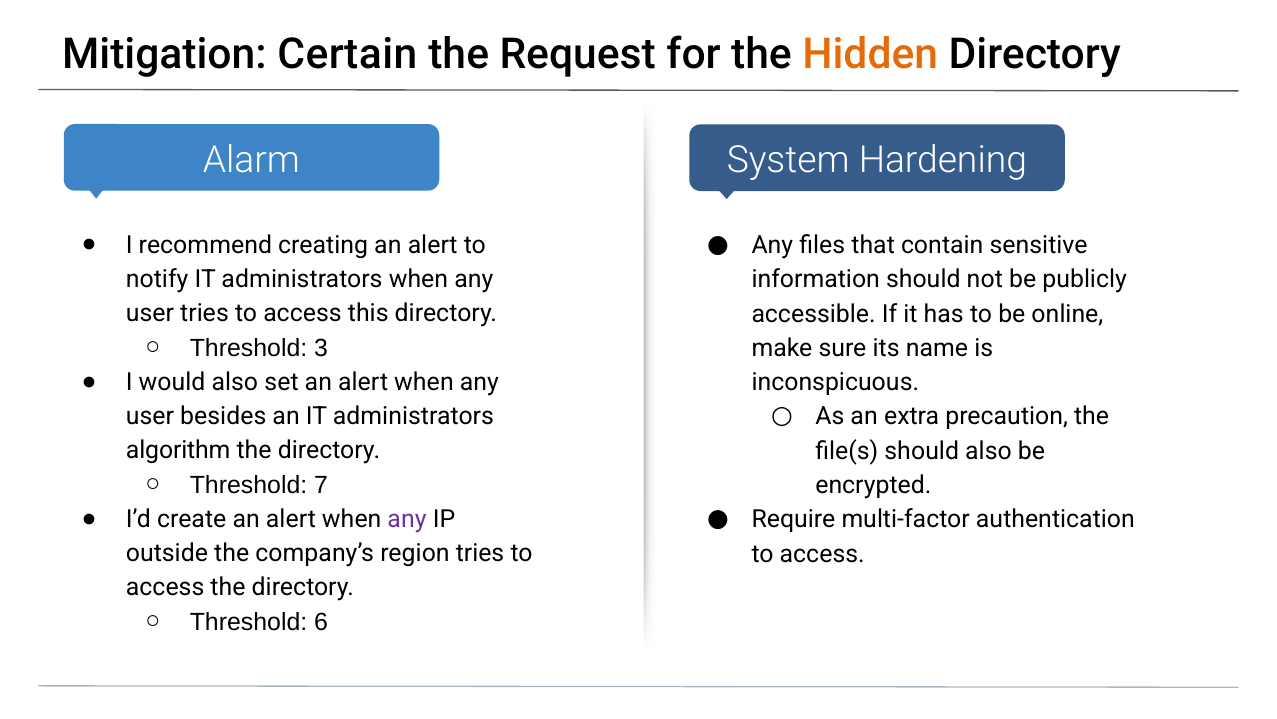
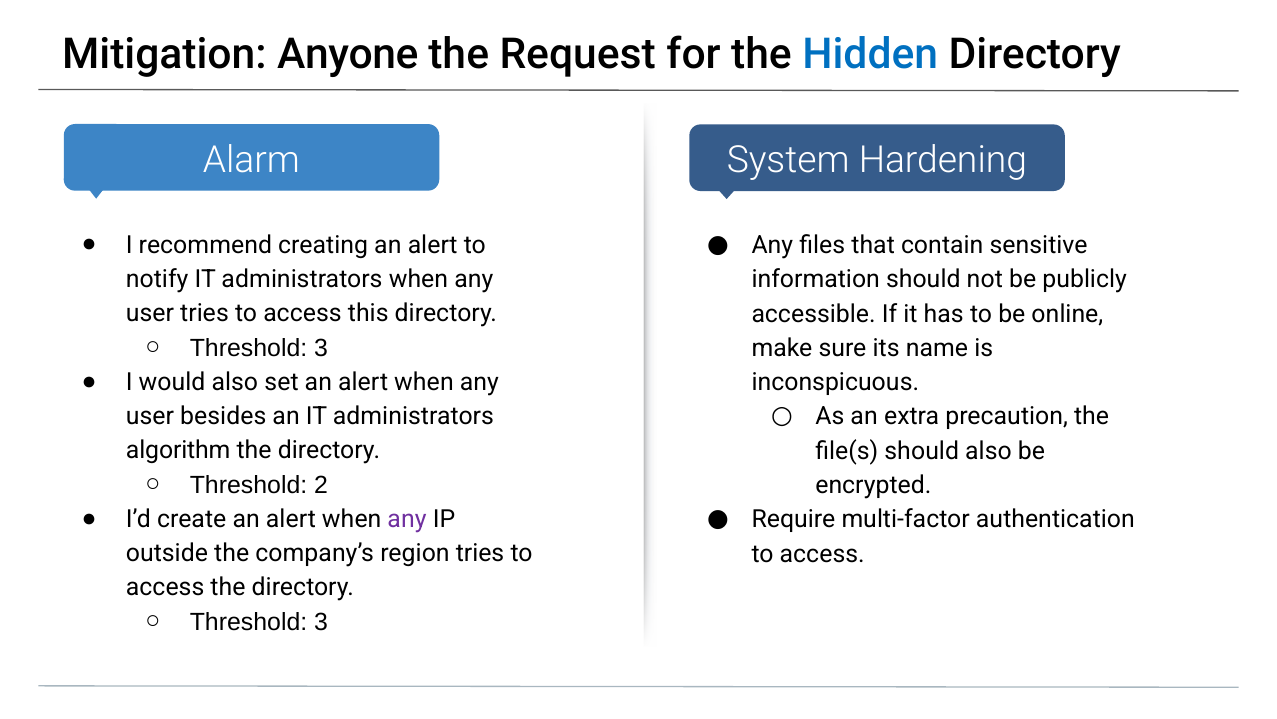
Certain: Certain -> Anyone (348, 54)
Hidden colour: orange -> blue (870, 54)
7: 7 -> 2 (321, 485)
6: 6 -> 3 (321, 621)
